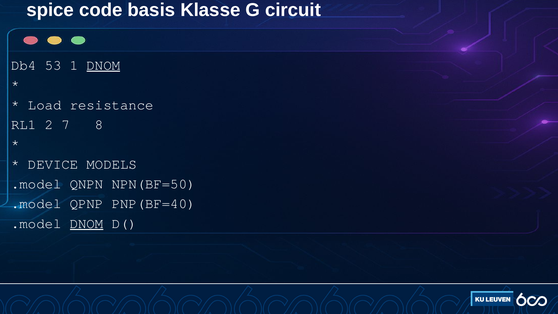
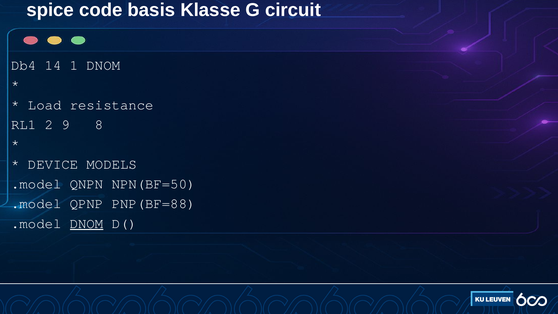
53: 53 -> 14 (53, 65)
DNOM underline: present -> none (103, 65)
7: 7 -> 9 (66, 125)
PNP(BF=40: PNP(BF=40 -> PNP(BF=88 (154, 204)
